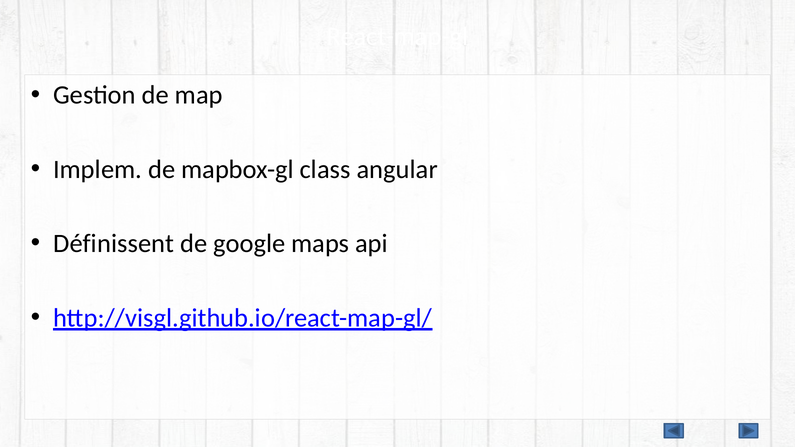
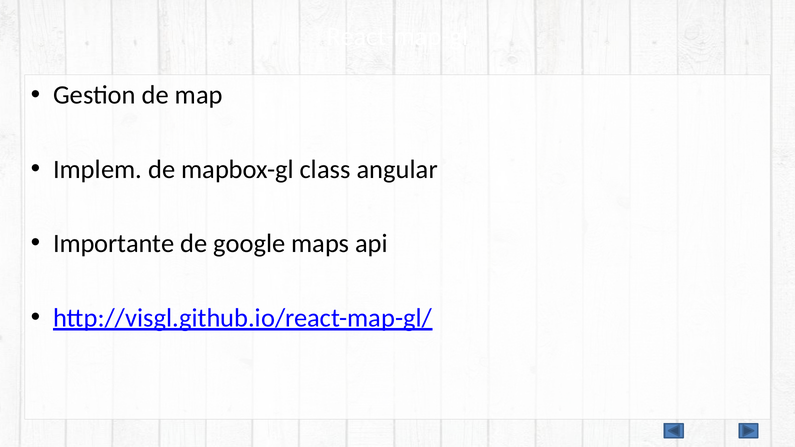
Définissent: Définissent -> Importante (114, 244)
